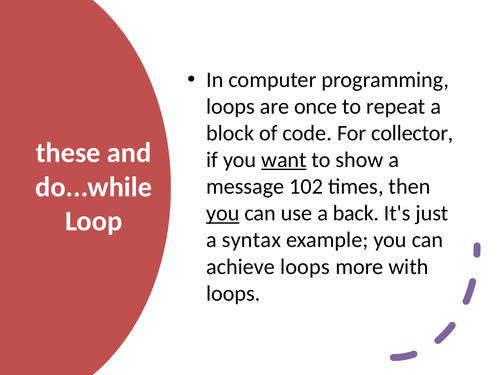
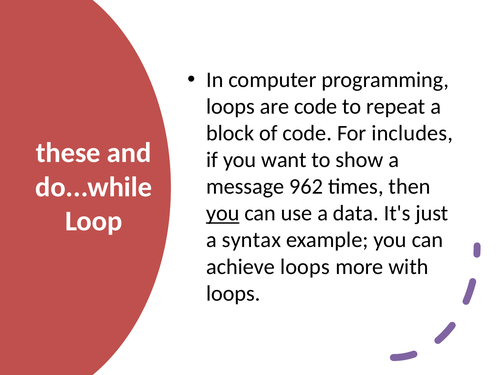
are once: once -> code (316, 107)
collector: collector -> includes (412, 133)
want underline: present -> none (284, 160)
102: 102 -> 962 (306, 187)
back: back -> data (356, 213)
